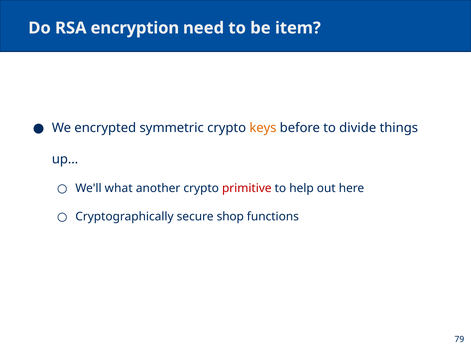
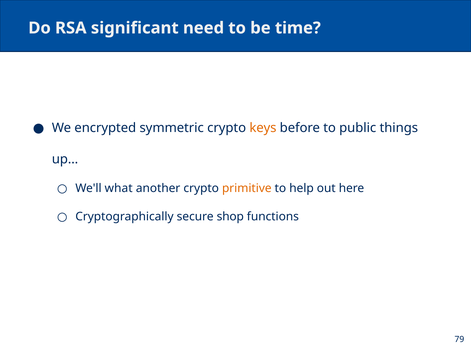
encryption: encryption -> significant (135, 28)
item: item -> time (298, 28)
divide: divide -> public (358, 128)
primitive colour: red -> orange (247, 188)
